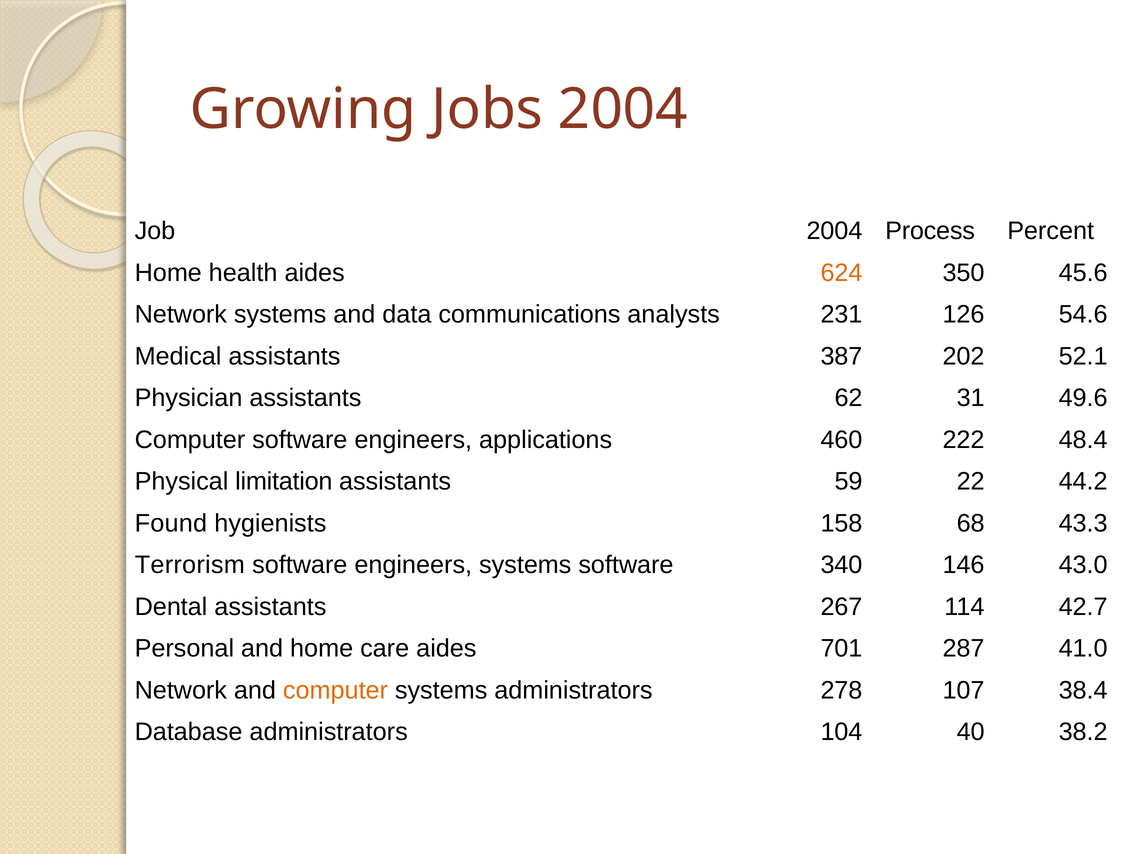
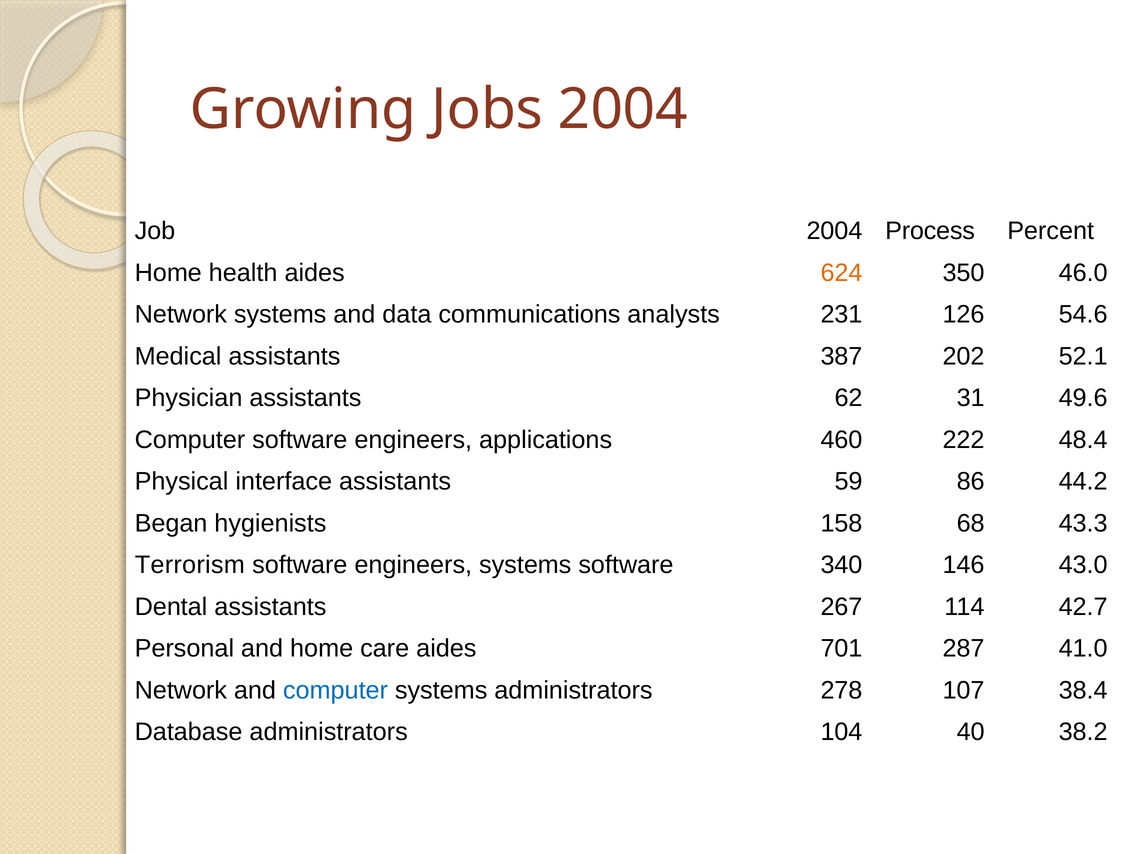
45.6: 45.6 -> 46.0 (1083, 273)
limitation: limitation -> interface (284, 481)
22: 22 -> 86 (971, 481)
Found: Found -> Began (171, 523)
computer colour: orange -> blue (336, 690)
